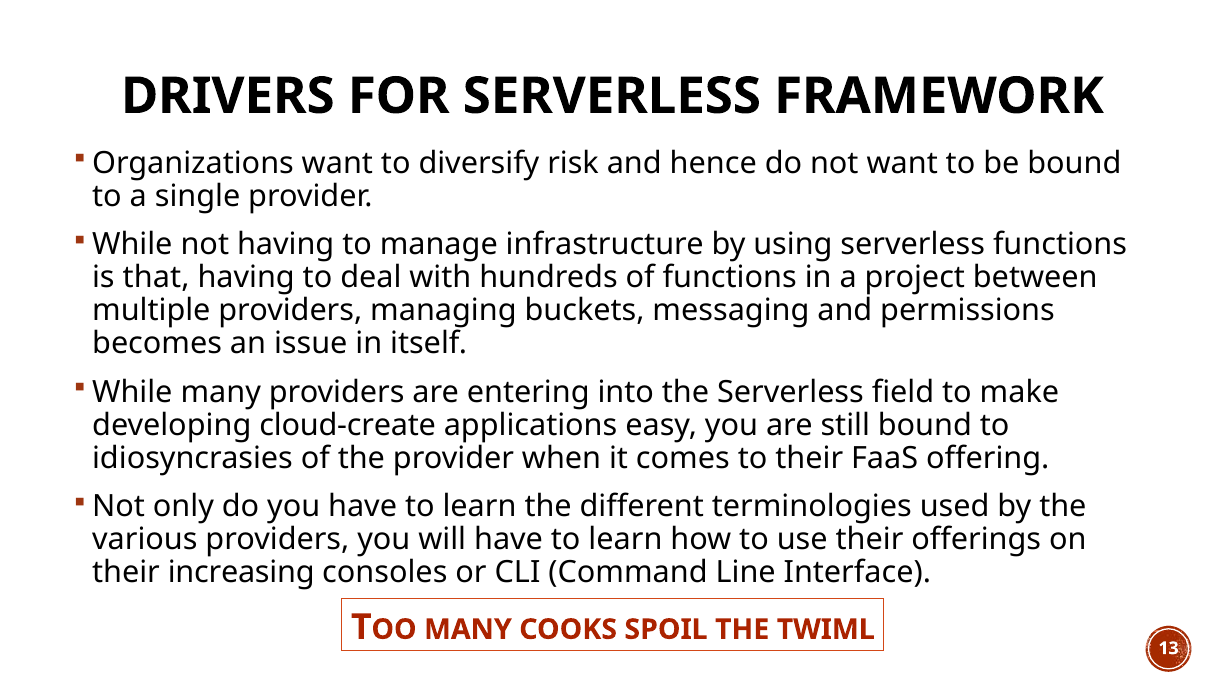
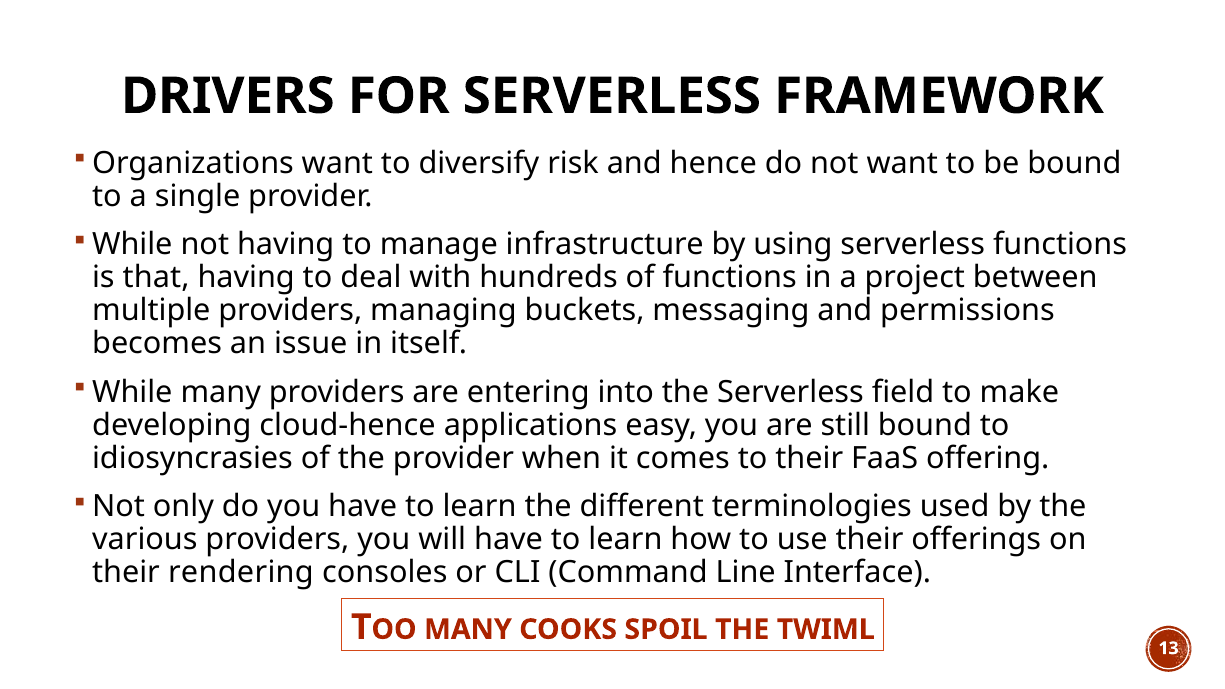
cloud-create: cloud-create -> cloud-hence (348, 425)
increasing: increasing -> rendering (241, 573)
